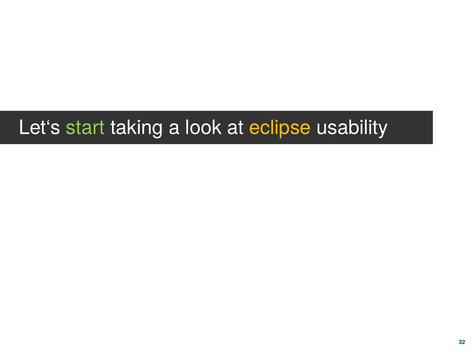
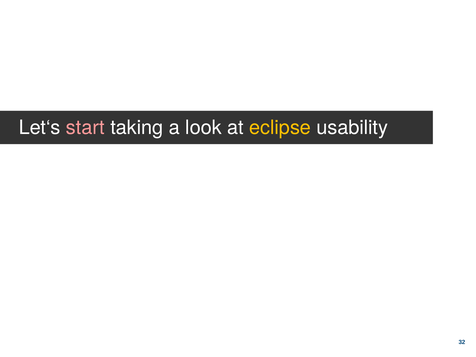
start colour: light green -> pink (85, 128)
